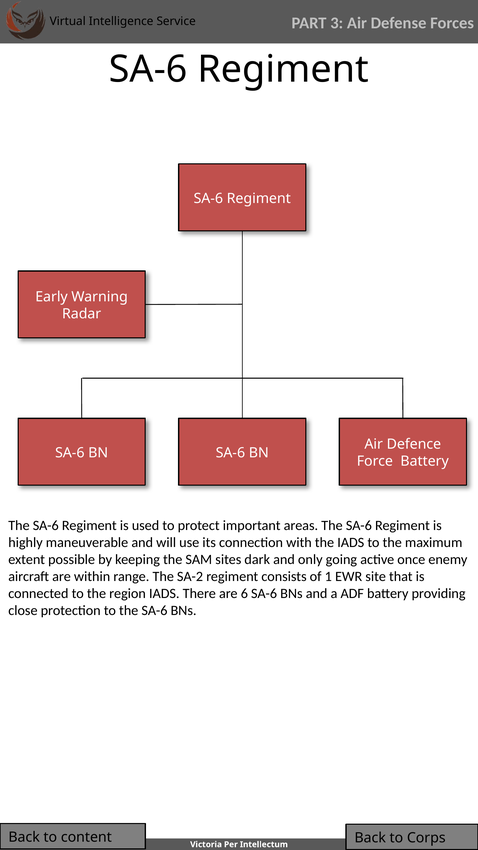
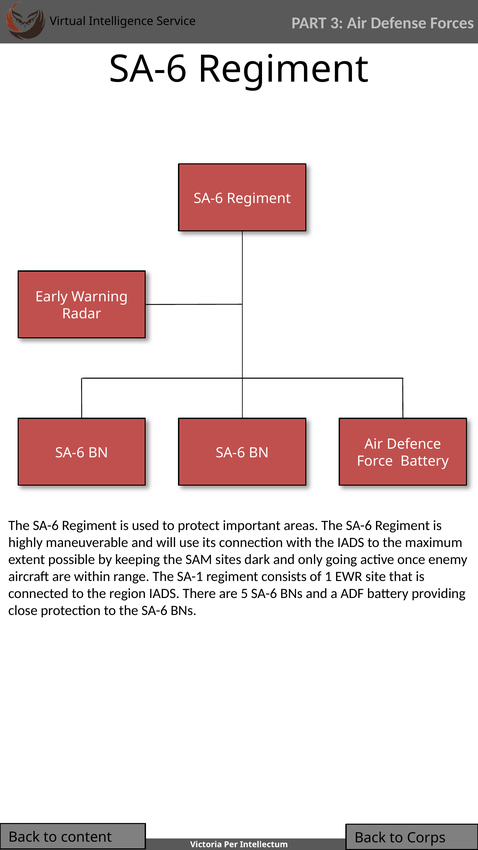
SA-2: SA-2 -> SA-1 (190, 576)
6: 6 -> 5 (244, 593)
